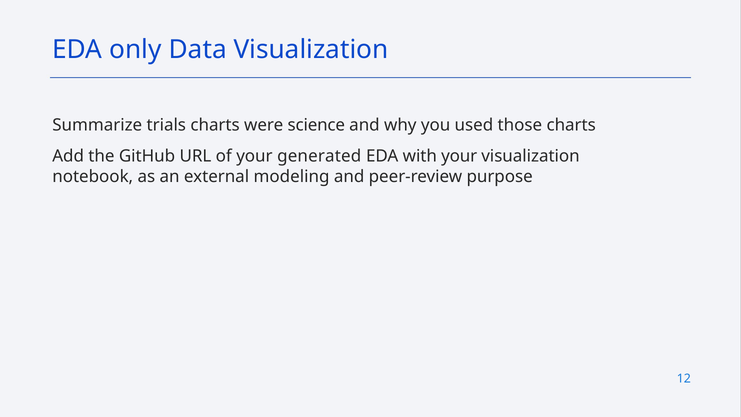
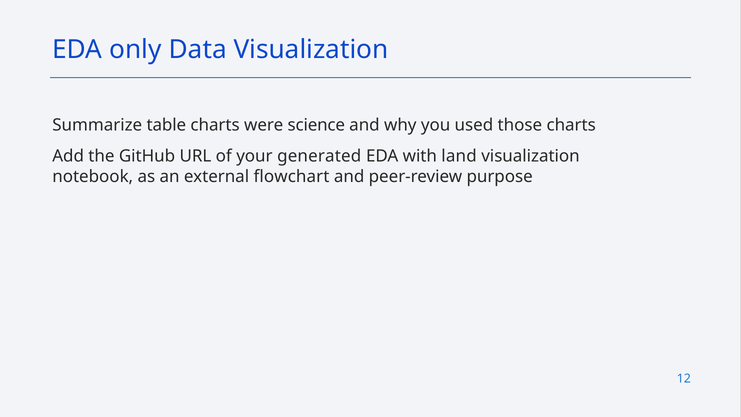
trials: trials -> table (166, 125)
with your: your -> land (459, 156)
modeling: modeling -> flowchart (291, 177)
